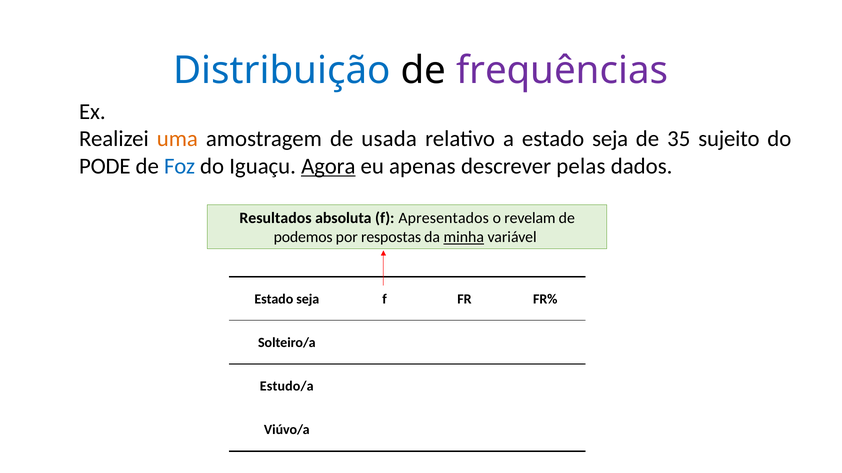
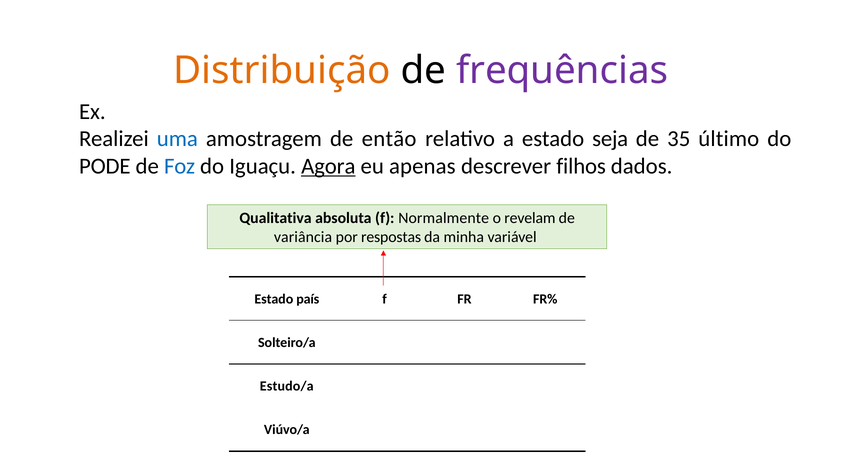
Distribuição colour: blue -> orange (282, 71)
uma colour: orange -> blue (177, 139)
usada: usada -> então (389, 139)
sujeito: sujeito -> último (729, 139)
pelas: pelas -> filhos (581, 166)
Resultados: Resultados -> Qualitativa (276, 219)
Apresentados: Apresentados -> Normalmente (444, 219)
podemos: podemos -> variância (303, 237)
minha underline: present -> none (464, 237)
seja: seja -> país (308, 299)
